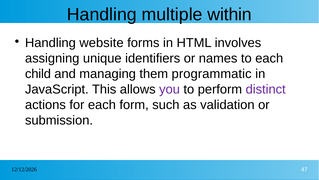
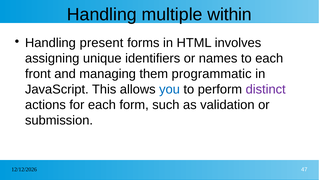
website: website -> present (101, 43)
child: child -> front (38, 74)
you colour: purple -> blue (170, 89)
